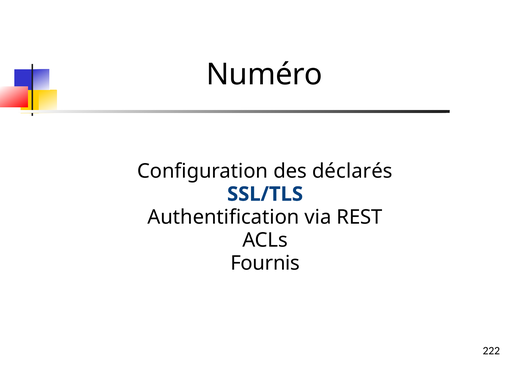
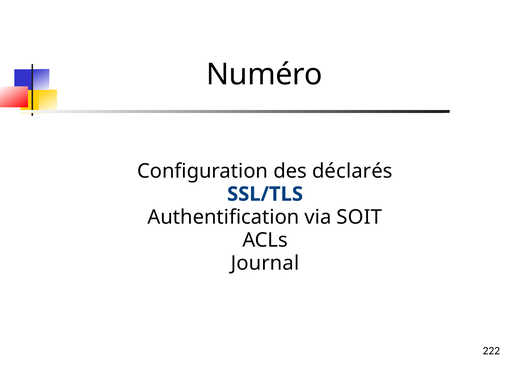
REST: REST -> SOIT (359, 217)
Fournis: Fournis -> Journal (265, 263)
